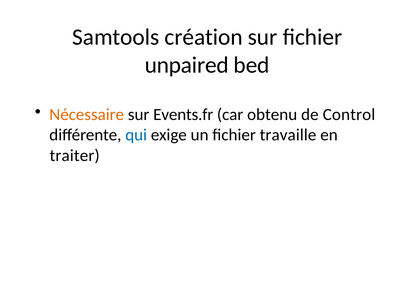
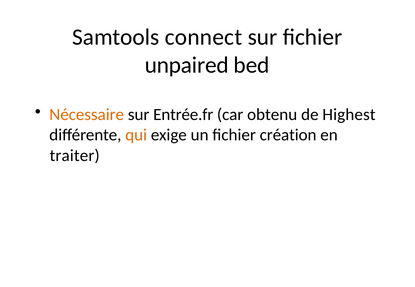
création: création -> connect (203, 37)
Events.fr: Events.fr -> Entrée.fr (183, 115)
Control: Control -> Highest (349, 115)
qui colour: blue -> orange (136, 135)
travaille: travaille -> création (288, 135)
